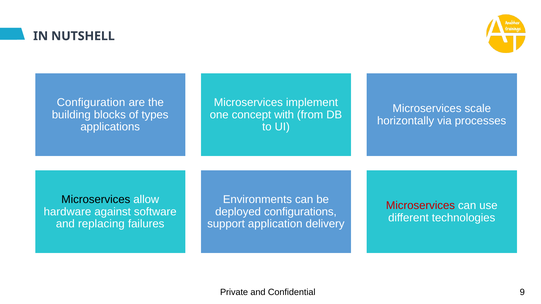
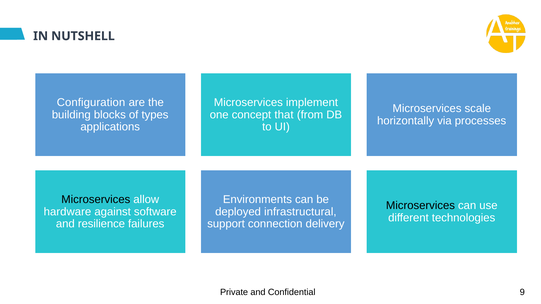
with: with -> that (284, 115)
Microservices colour: red -> black (420, 206)
configurations: configurations -> infrastructural (300, 212)
replacing: replacing -> resilience (101, 224)
application: application -> connection (275, 224)
